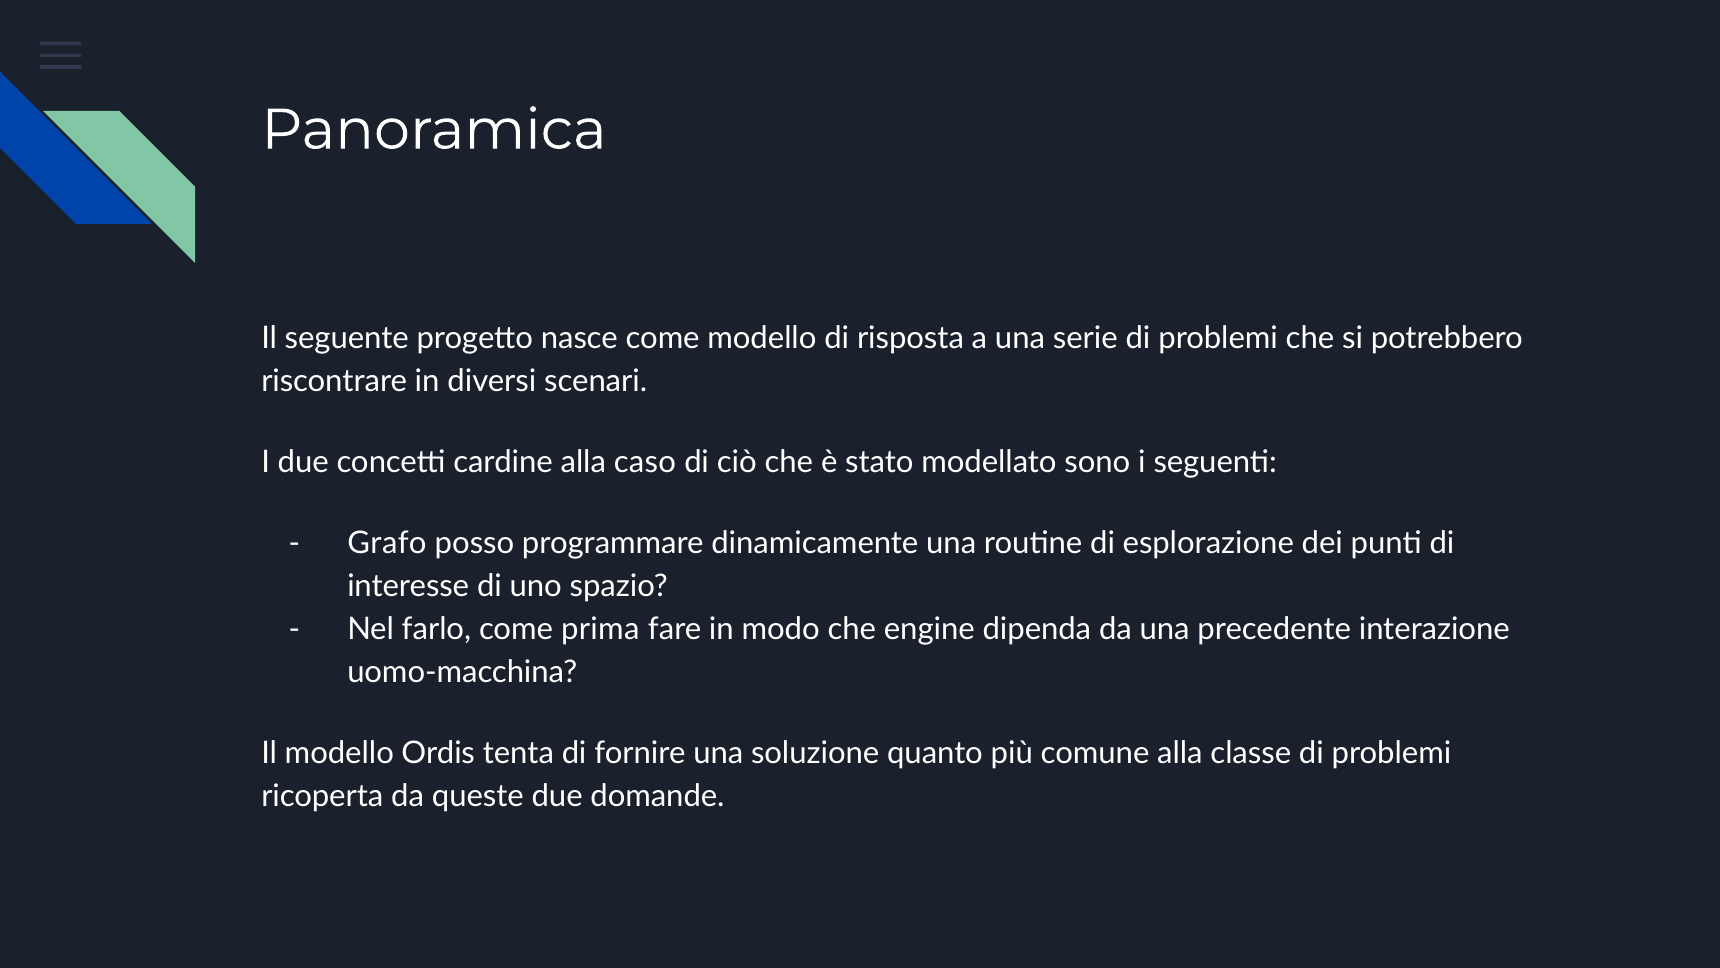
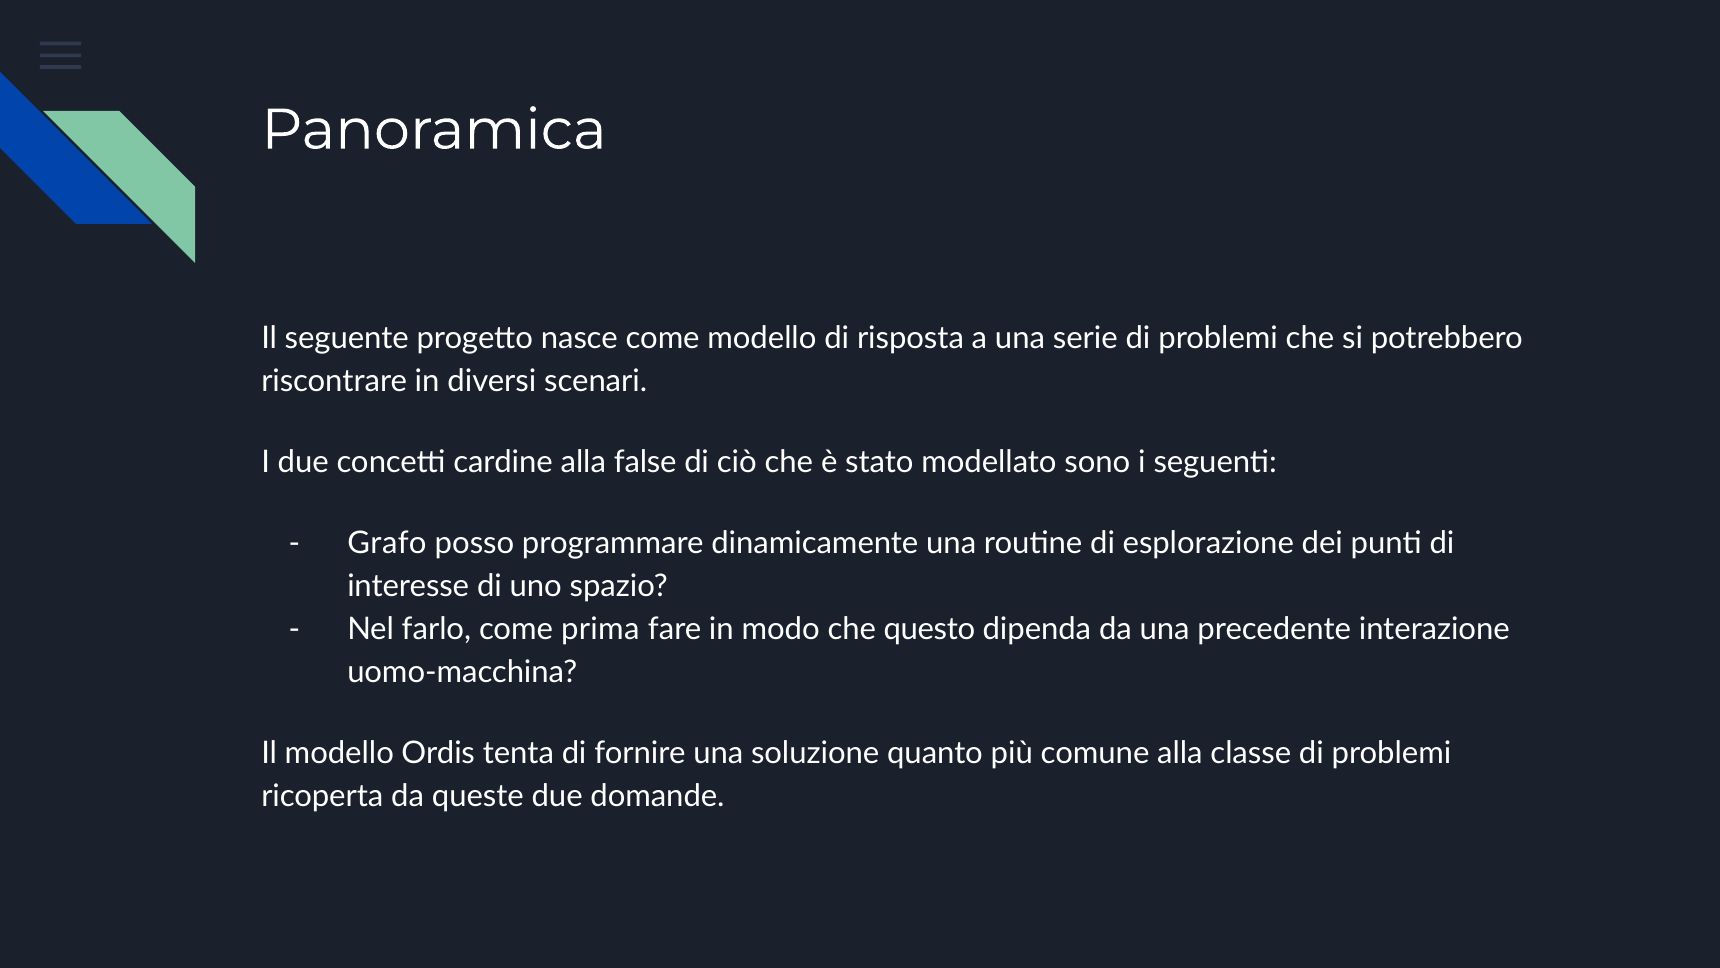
caso: caso -> false (645, 462)
engine: engine -> questo (929, 629)
